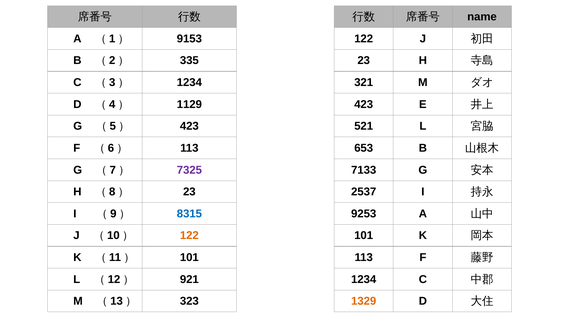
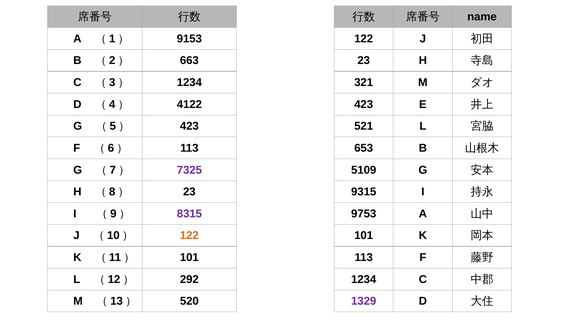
335: 335 -> 663 (189, 61)
1129: 1129 -> 4122 (189, 104)
7133: 7133 -> 5109 (364, 170)
2537: 2537 -> 9315 (364, 192)
8315 colour: blue -> purple (189, 214)
9253: 9253 -> 9753 (364, 214)
921: 921 -> 292 (189, 279)
323: 323 -> 520 (189, 301)
1329 colour: orange -> purple (364, 301)
